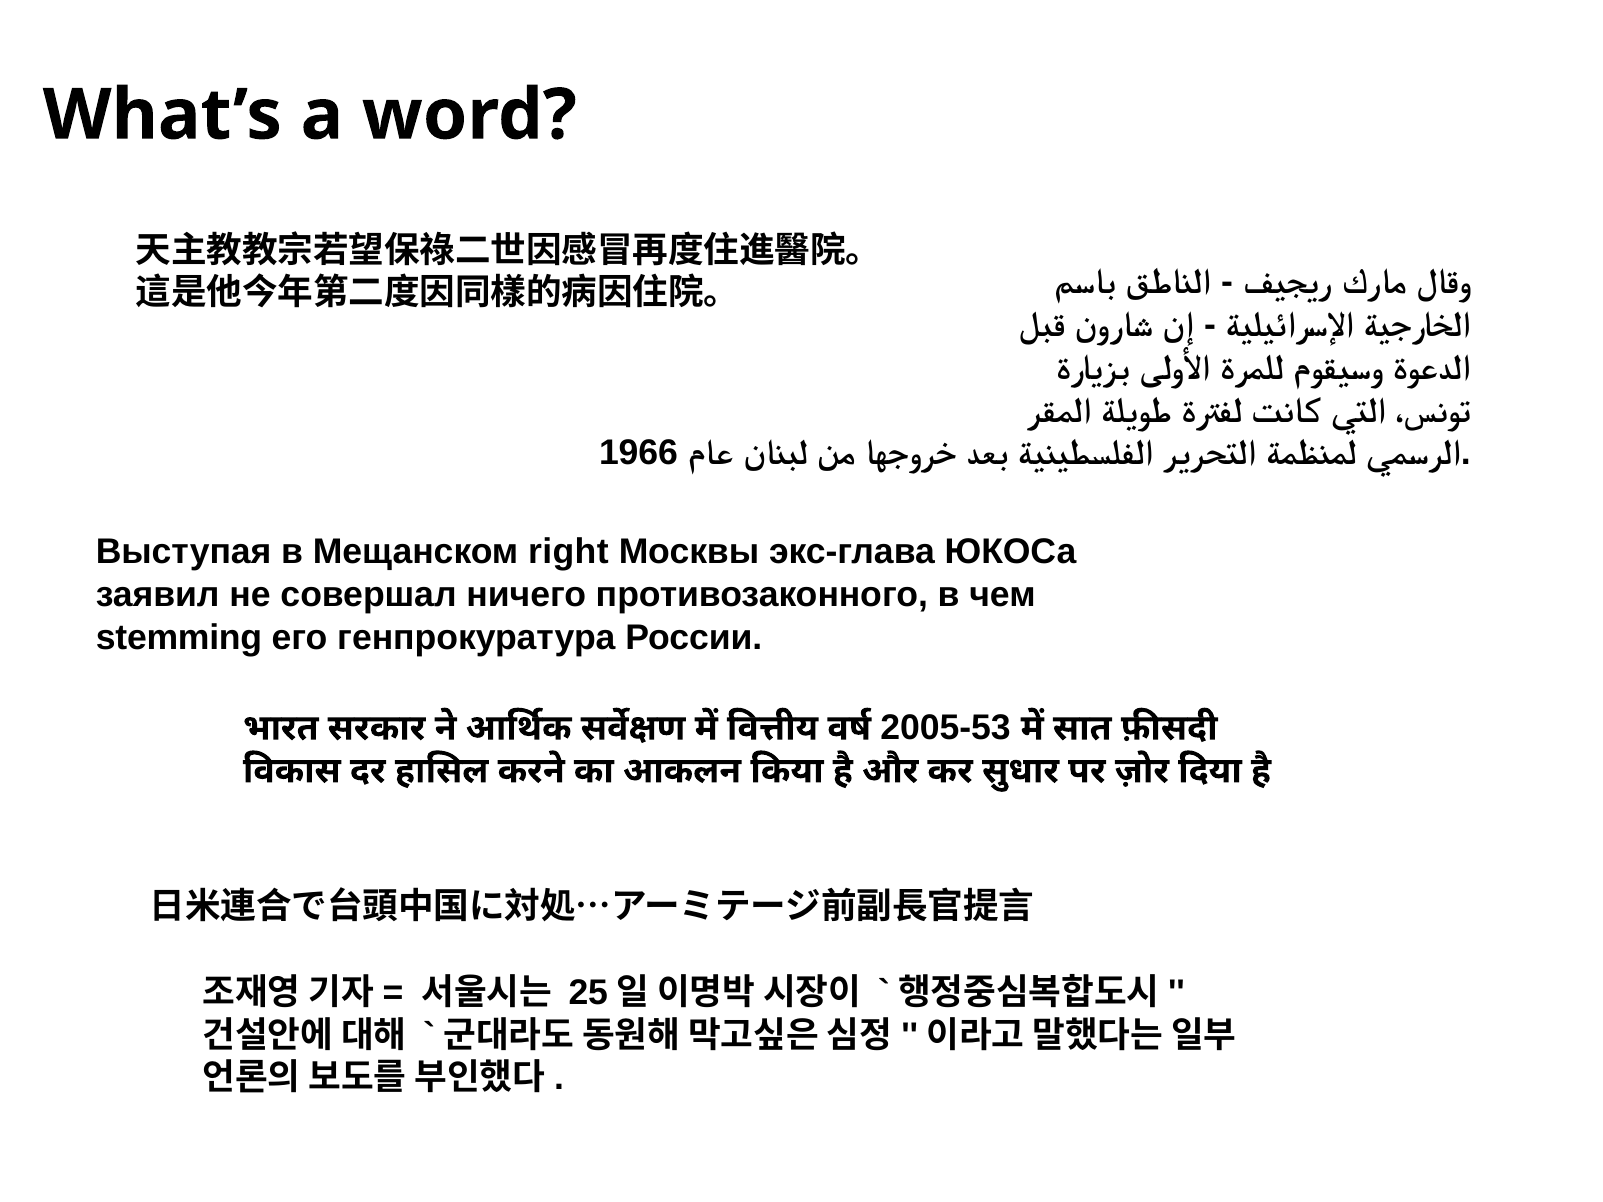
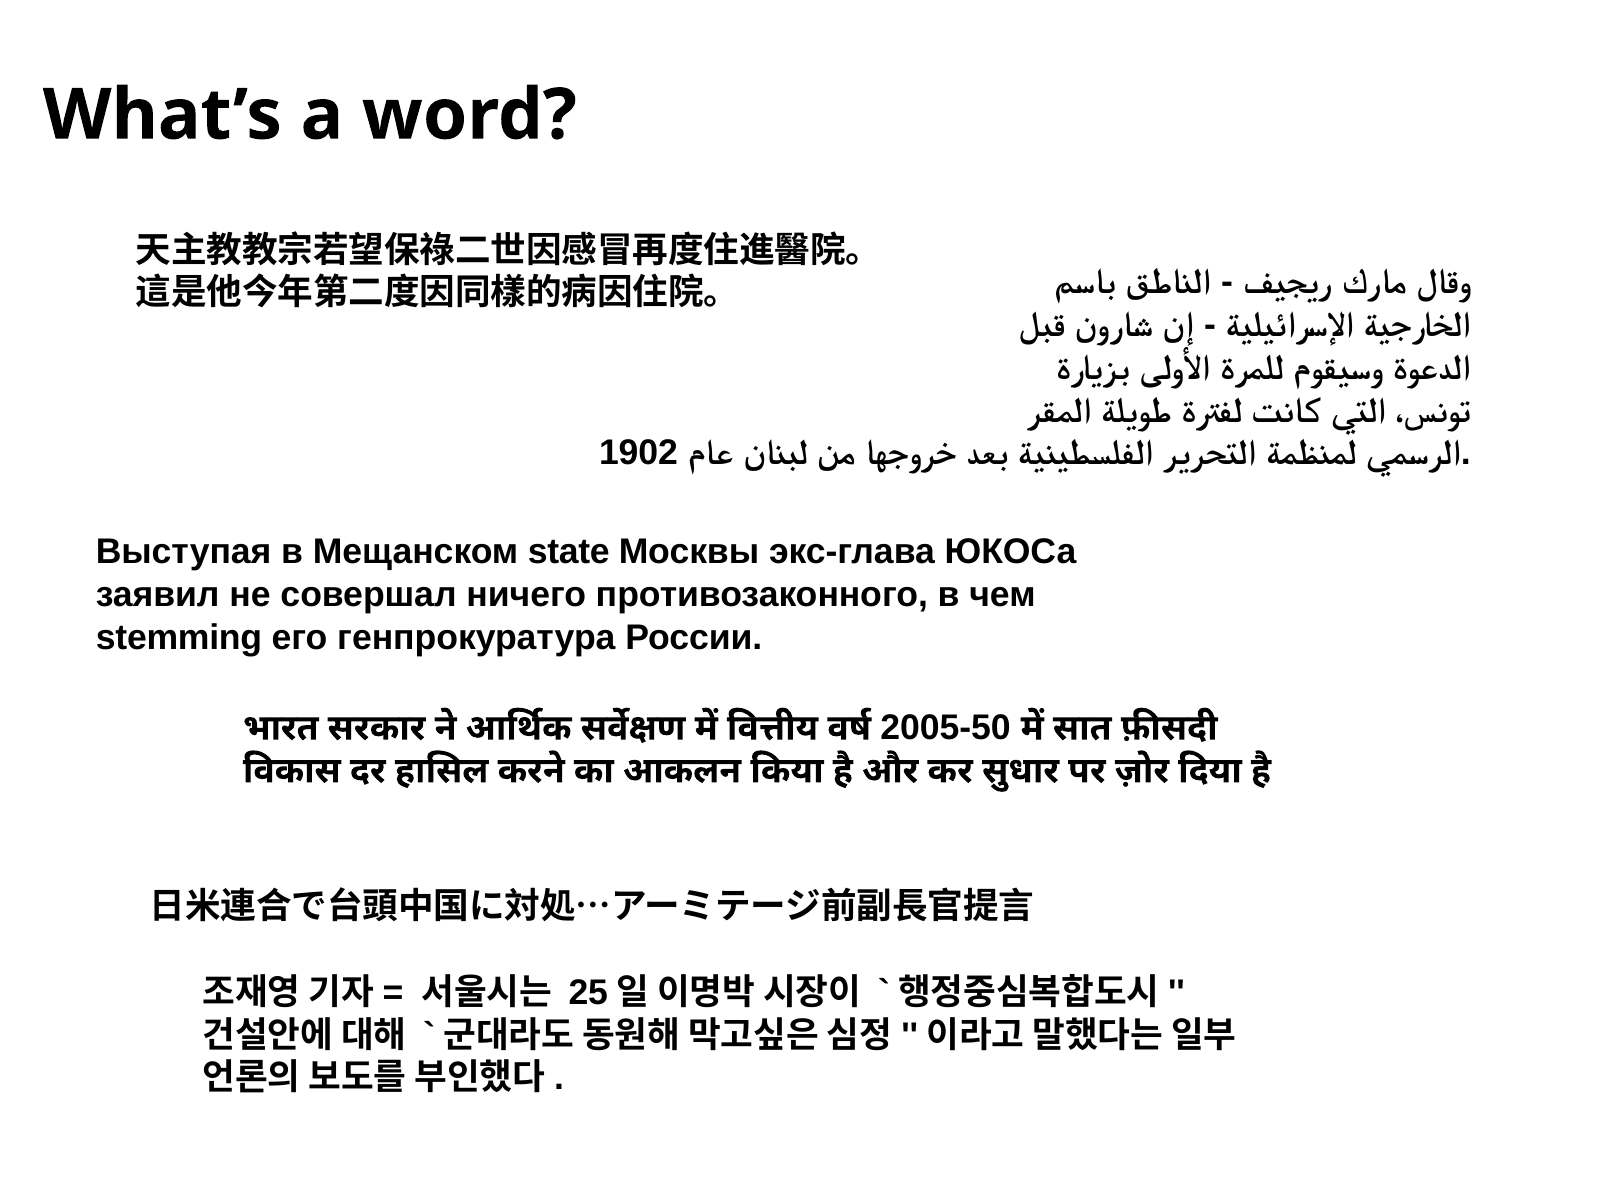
1966: 1966 -> 1902 (638, 453)
right: right -> state (569, 552)
2005-53: 2005-53 -> 2005-50 (945, 728)
